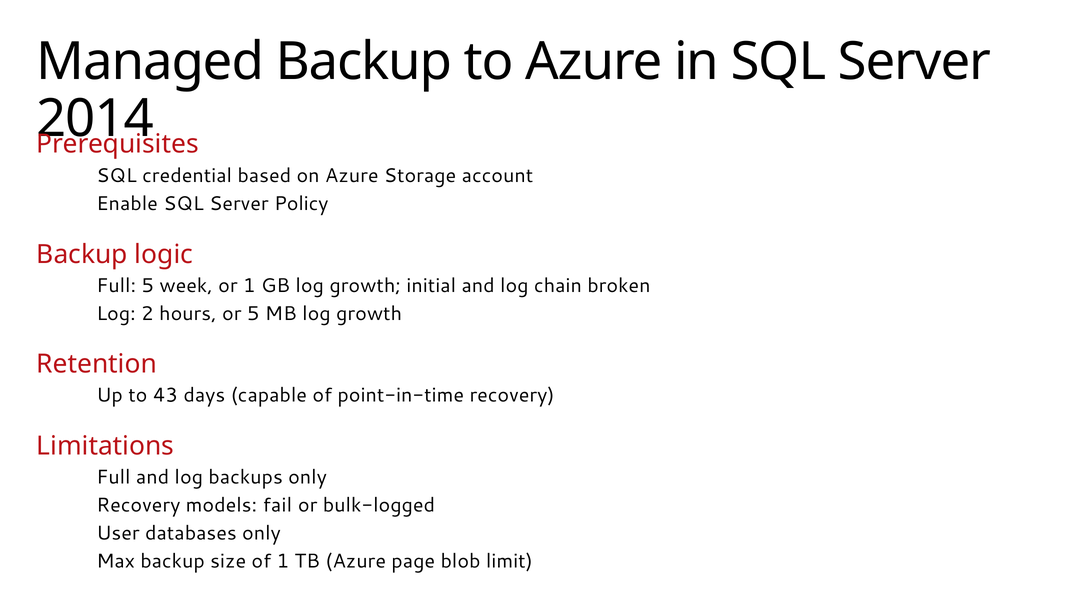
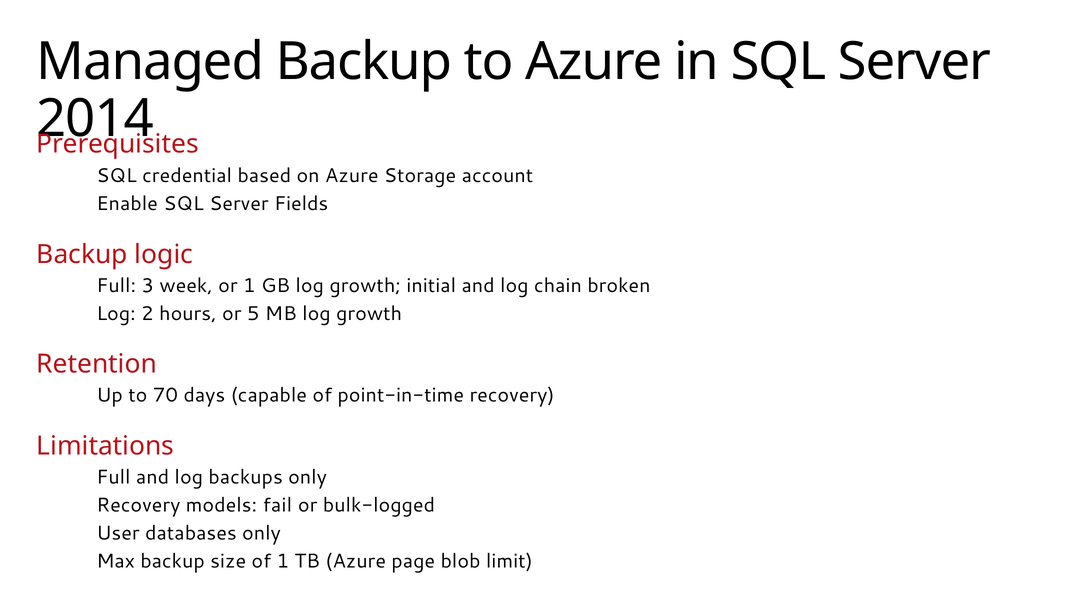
Policy: Policy -> Fields (301, 204)
Full 5: 5 -> 3 (148, 285)
43: 43 -> 70 (165, 395)
